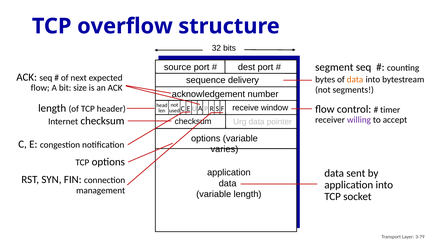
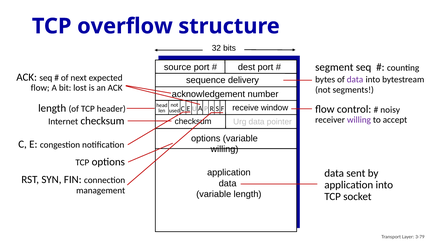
data colour: orange -> purple (355, 80)
size: size -> lost (80, 88)
timer: timer -> noisy (390, 110)
varies: varies -> willing (224, 149)
